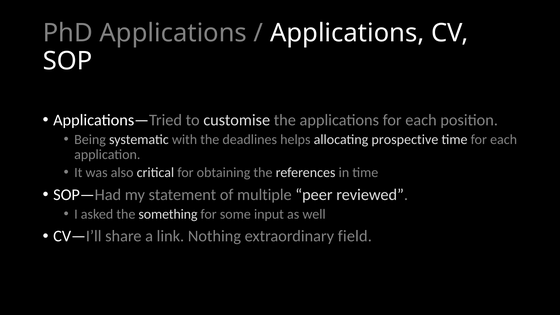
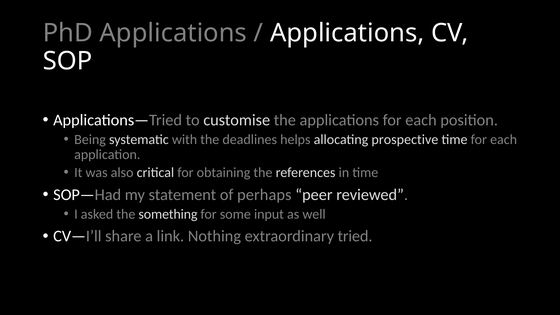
multiple: multiple -> perhaps (264, 195)
field: field -> tried (355, 236)
